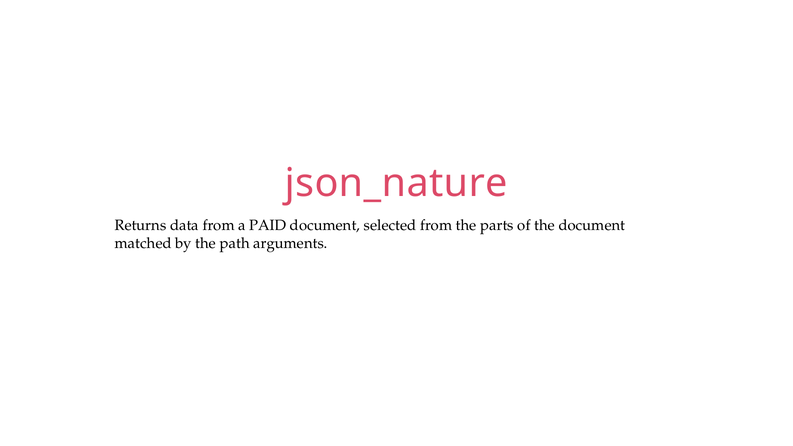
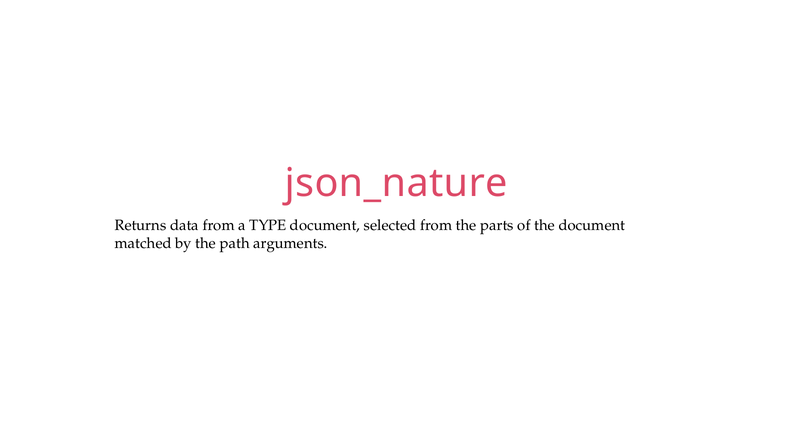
PAID: PAID -> TYPE (268, 225)
